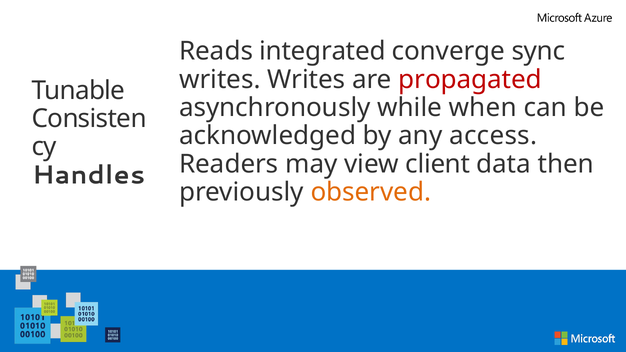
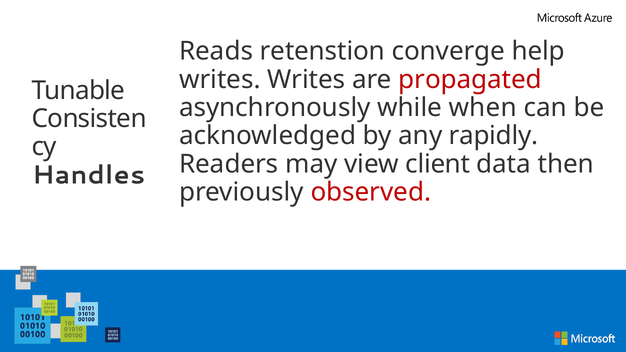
integrated: integrated -> retenstion (322, 51)
sync: sync -> help (538, 51)
access: access -> rapidly (494, 136)
observed colour: orange -> red (371, 192)
